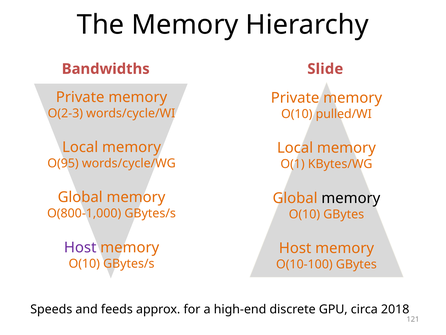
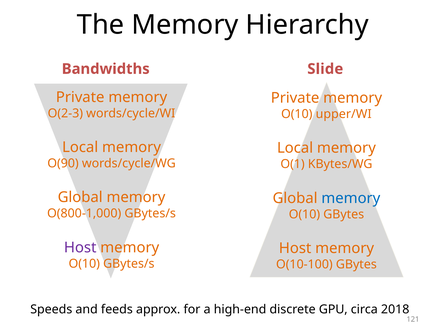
pulled/WI: pulled/WI -> upper/WI (344, 114)
O(95: O(95 -> O(90 (63, 163)
memory colour: black -> blue (351, 198)
